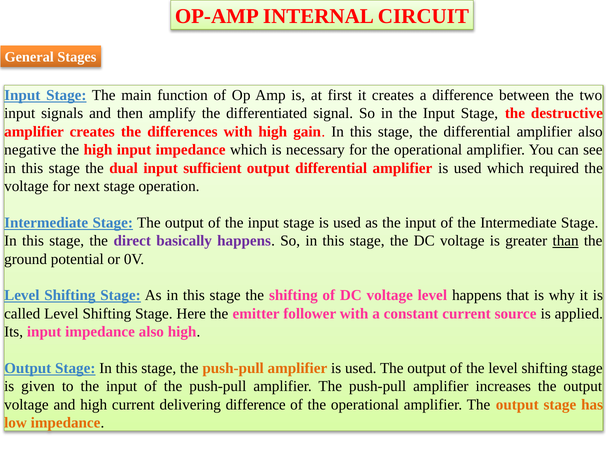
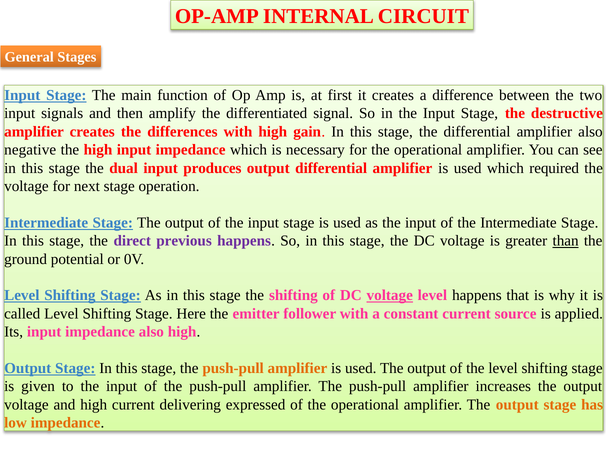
sufficient: sufficient -> produces (212, 168)
basically: basically -> previous (184, 241)
voltage underline: none -> present (390, 295)
delivering difference: difference -> expressed (256, 404)
